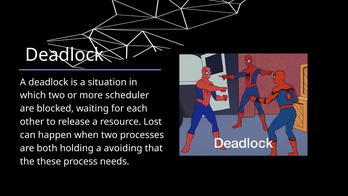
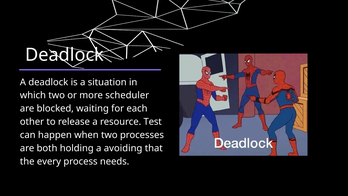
Lost: Lost -> Test (153, 122)
these: these -> every (49, 161)
